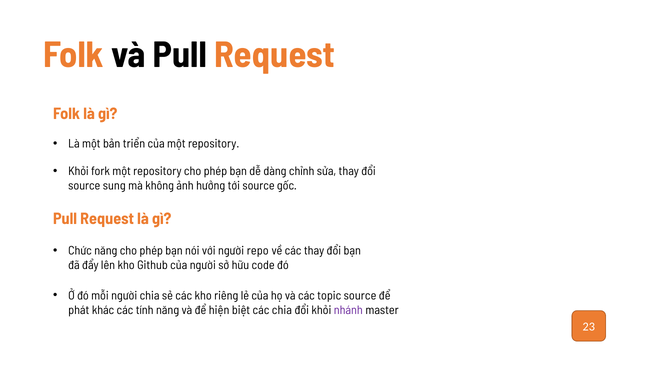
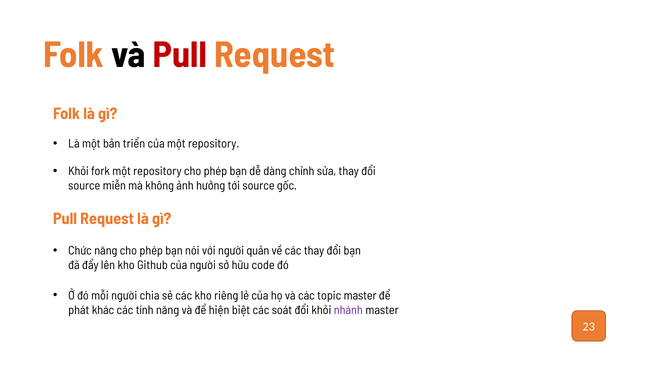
Pull colour: black -> red (180, 55)
sung: sung -> miễn (114, 186)
repo: repo -> quản (258, 251)
topic source: source -> master (360, 296)
các chia: chia -> soát (282, 310)
